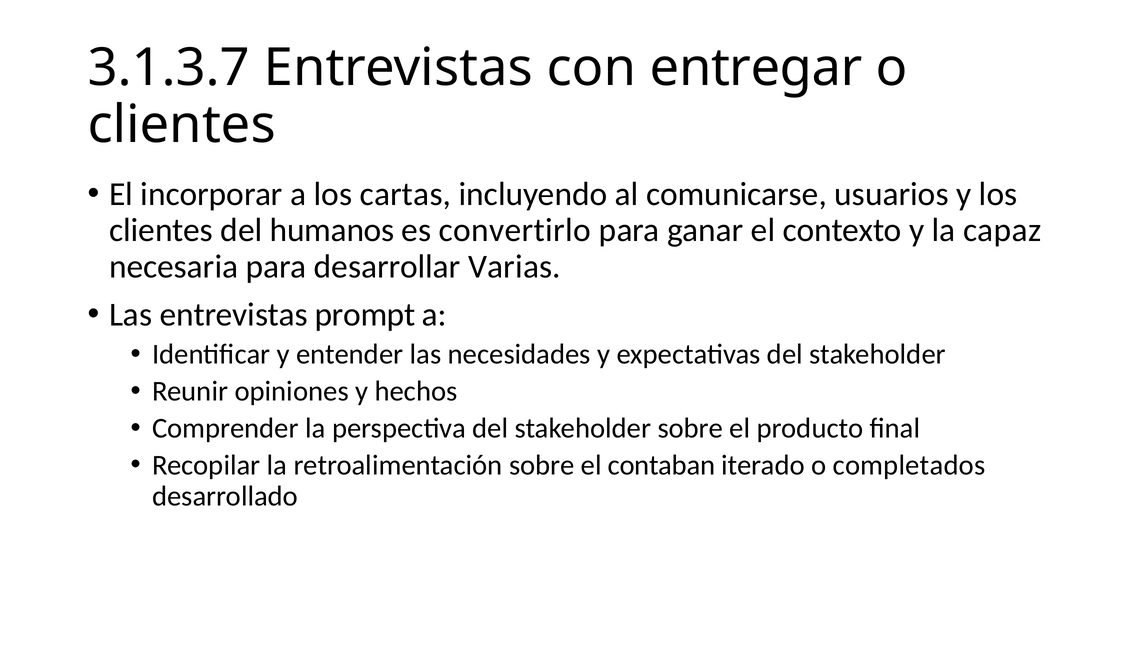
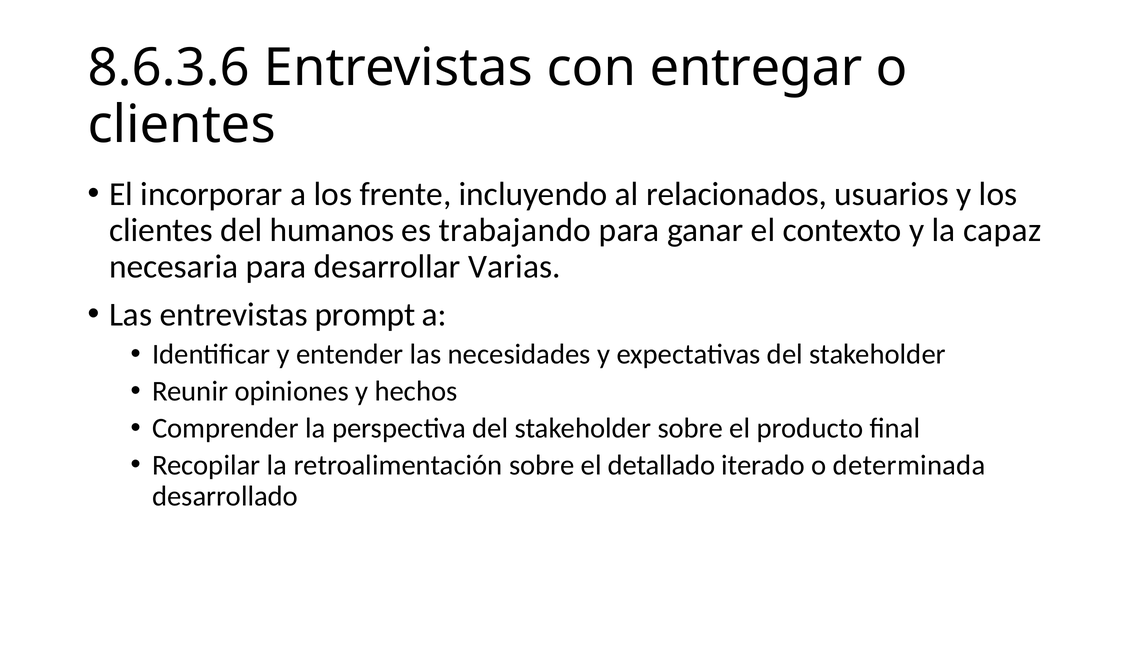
3.1.3.7: 3.1.3.7 -> 8.6.3.6 (169, 68)
cartas: cartas -> frente (406, 194)
comunicarse: comunicarse -> relacionados (737, 194)
convertirlo: convertirlo -> trabajando (515, 230)
contaban: contaban -> detallado (662, 465)
completados: completados -> determinada (909, 465)
